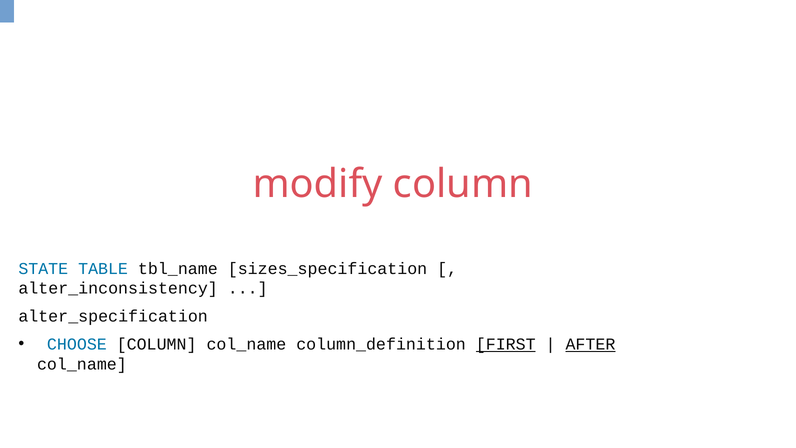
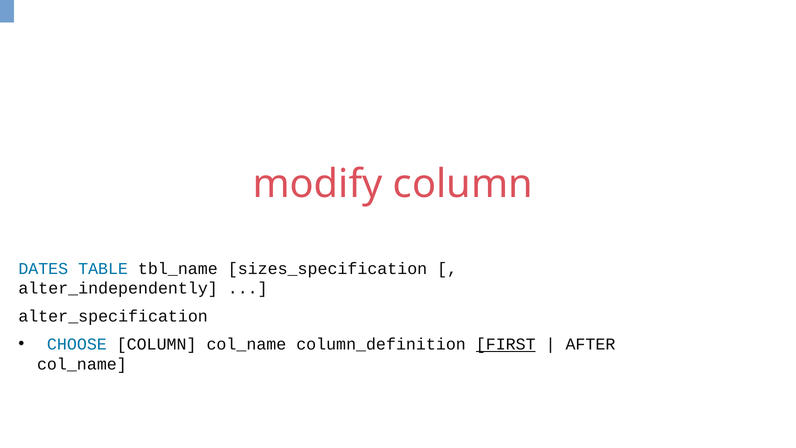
STATE: STATE -> DATES (43, 268)
alter_inconsistency: alter_inconsistency -> alter_independently (118, 288)
AFTER underline: present -> none (590, 344)
